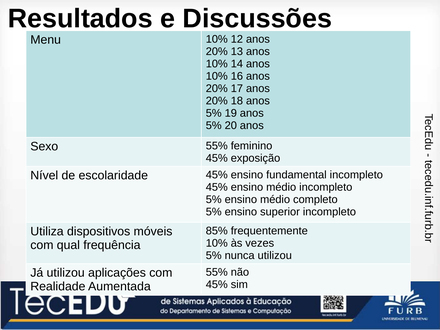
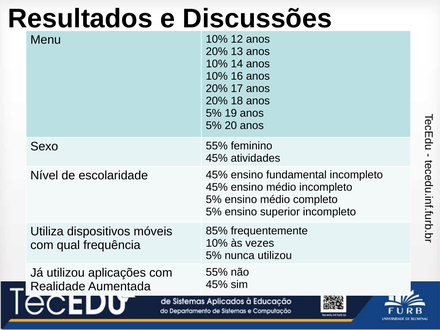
exposição: exposição -> atividades (256, 158)
